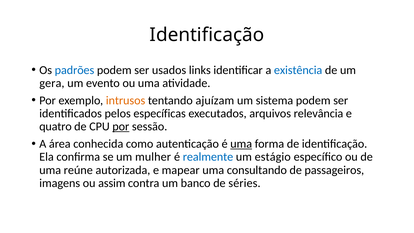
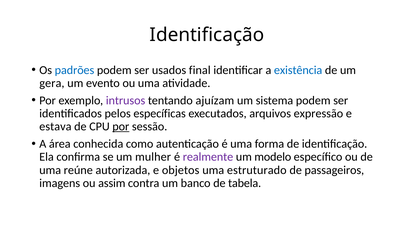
links: links -> final (200, 70)
intrusos colour: orange -> purple (126, 100)
relevância: relevância -> expressão (318, 113)
quatro: quatro -> estava (55, 126)
uma underline: present -> none (241, 144)
realmente colour: blue -> purple (208, 157)
estágio: estágio -> modelo (273, 157)
mapear: mapear -> objetos (181, 170)
consultando: consultando -> estruturado (257, 170)
séries: séries -> tabela (245, 183)
